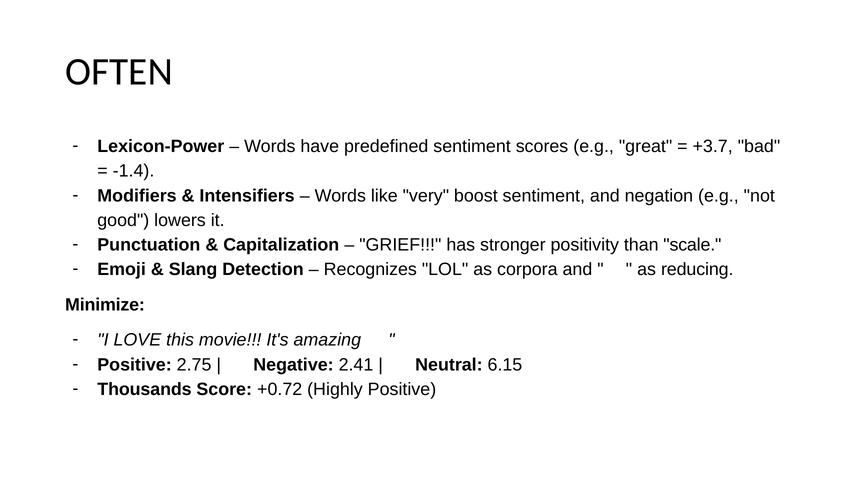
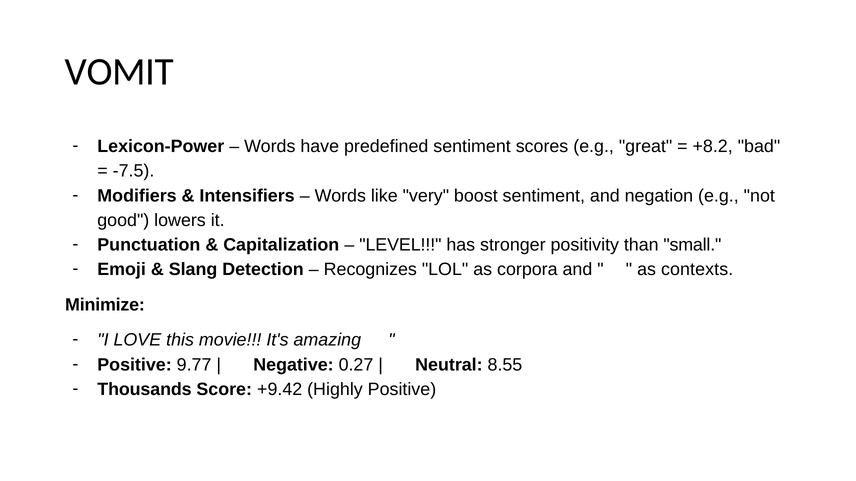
OFTEN: OFTEN -> VOMIT (119, 72)
+3.7: +3.7 -> +8.2 (713, 147)
-1.4: -1.4 -> -7.5 (134, 171)
GRIEF: GRIEF -> LEVEL (400, 245)
scale: scale -> small (692, 245)
reducing: reducing -> contexts (697, 270)
2.75: 2.75 -> 9.77 (194, 365)
2.41: 2.41 -> 0.27 (356, 365)
6.15: 6.15 -> 8.55 (505, 365)
+0.72: +0.72 -> +9.42 (280, 390)
